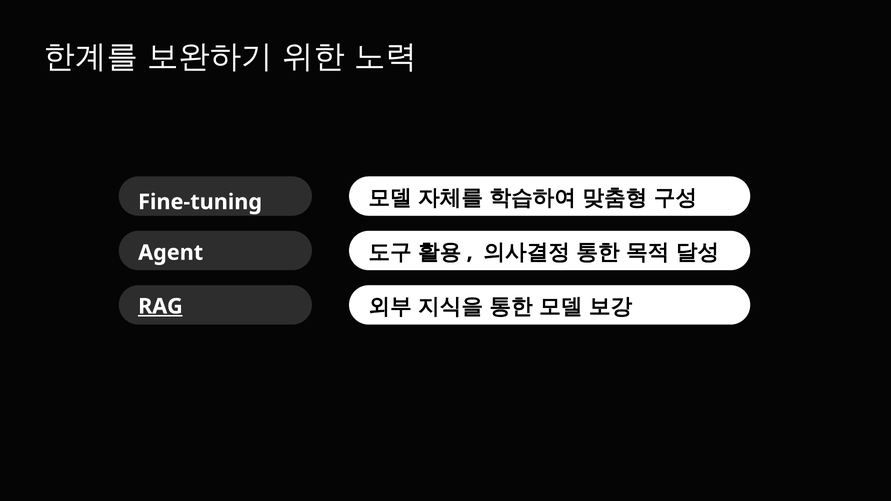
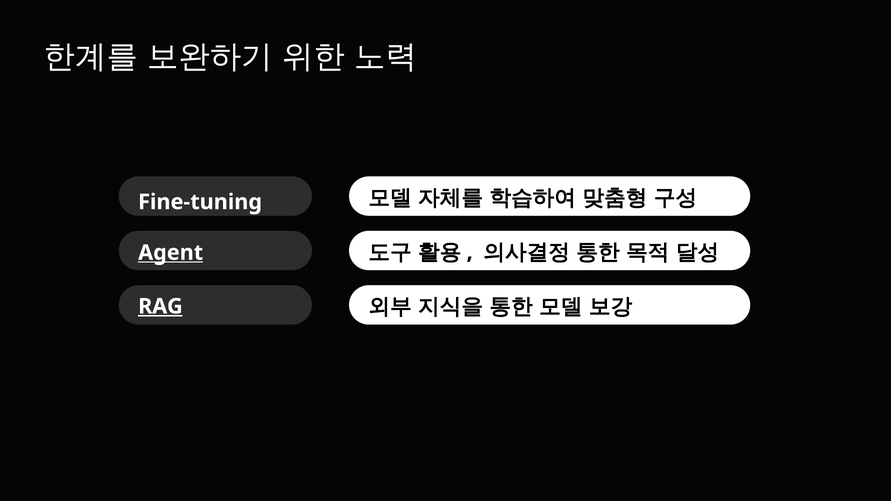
Agent underline: none -> present (171, 253)
